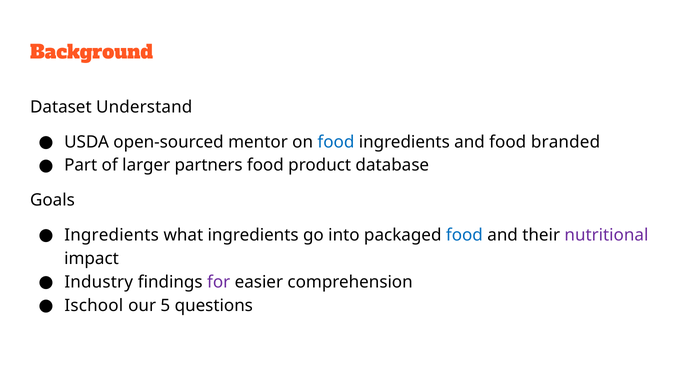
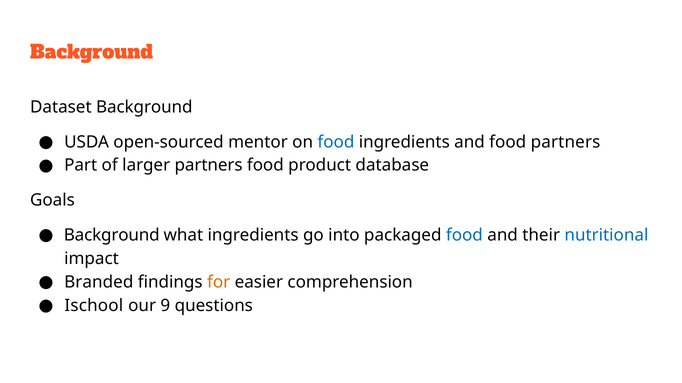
Dataset Understand: Understand -> Background (144, 107)
food branded: branded -> partners (566, 142)
Ingredients: Ingredients -> Background (112, 235)
nutritional colour: purple -> blue (606, 235)
Industry: Industry -> Branded (99, 282)
for colour: purple -> orange (219, 282)
5: 5 -> 9 (165, 306)
